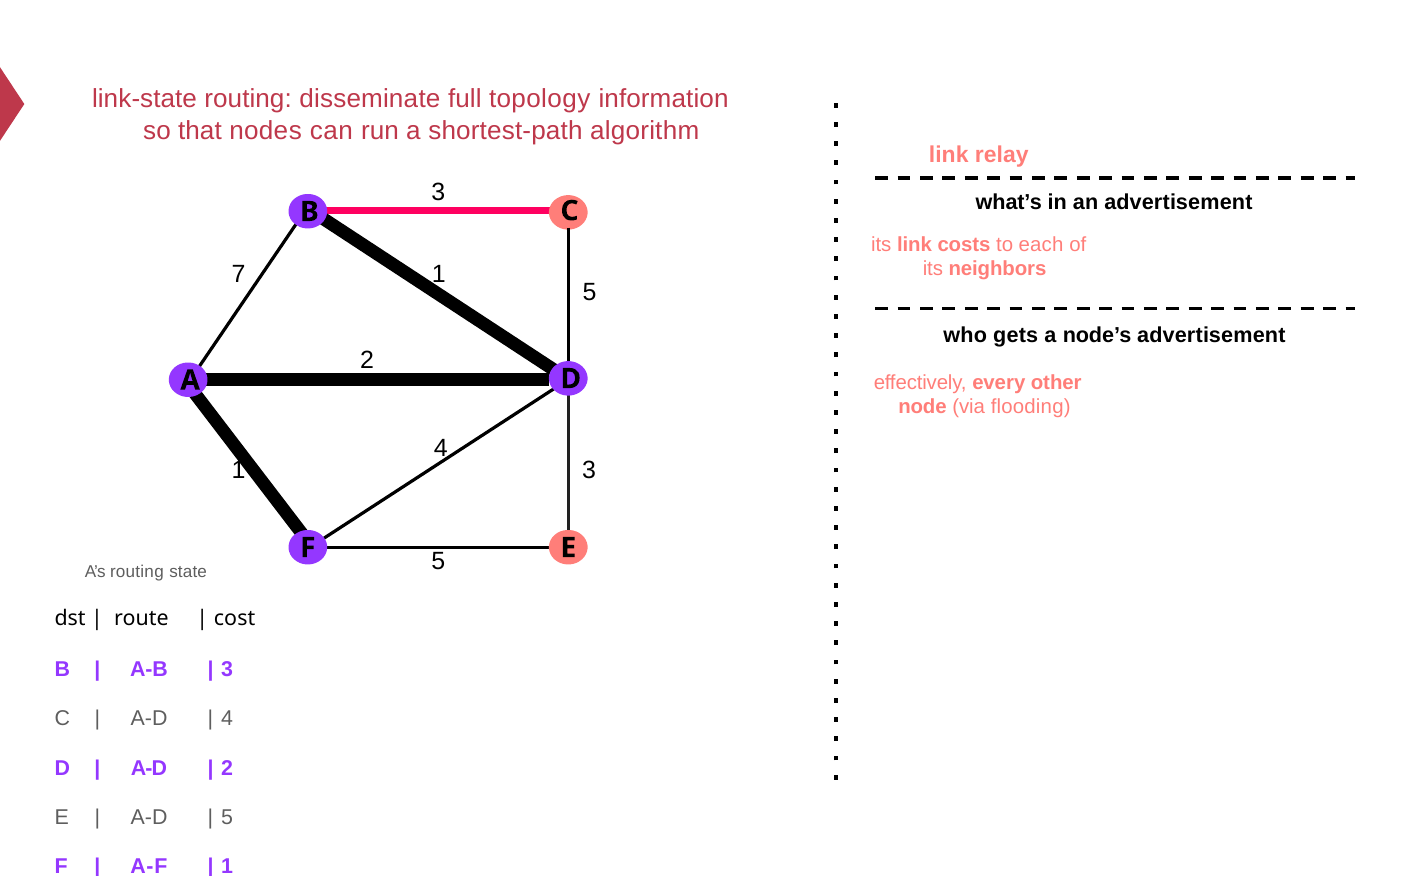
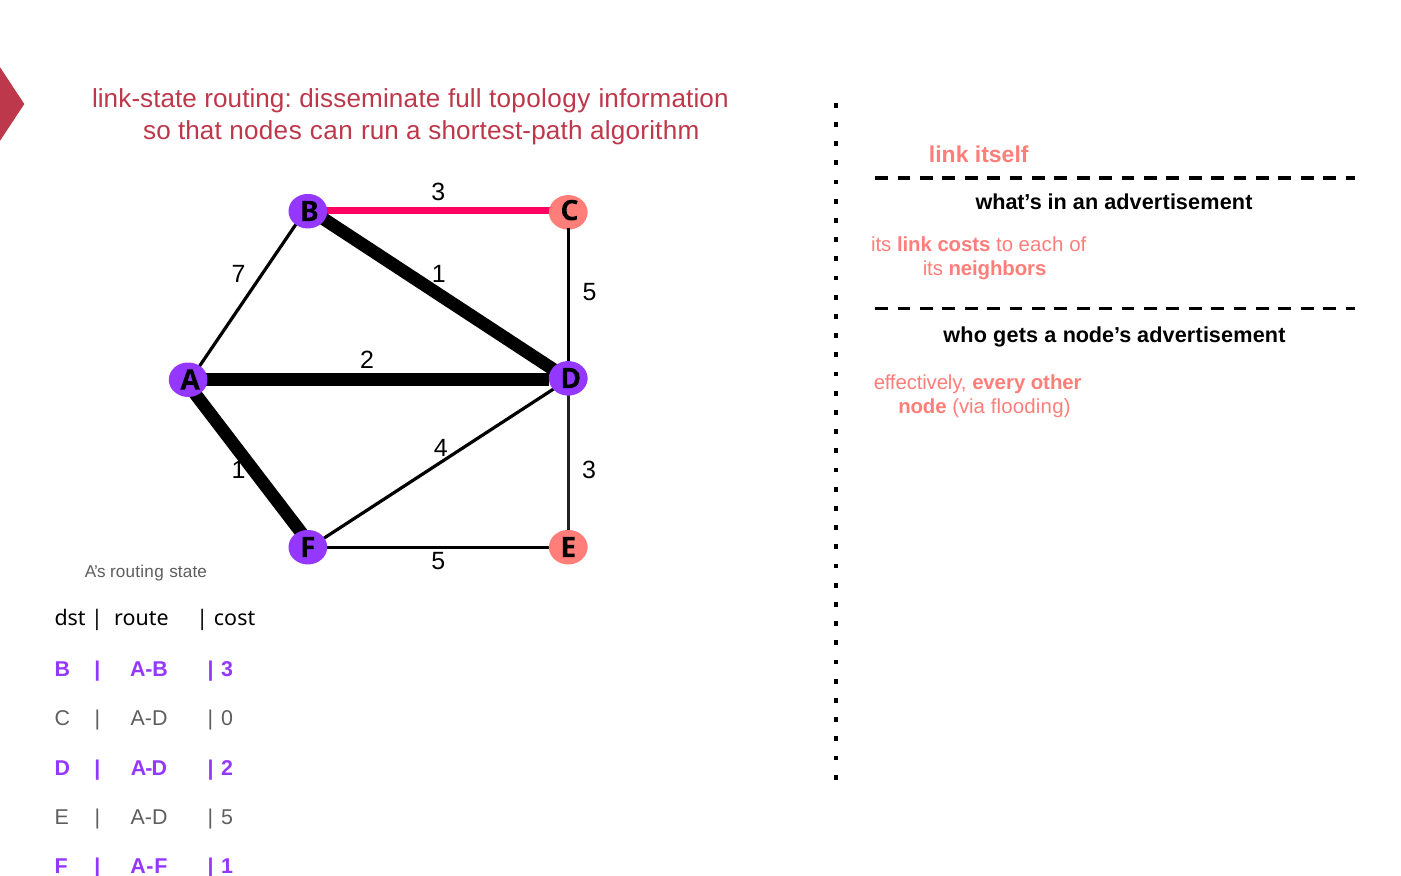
relay: relay -> itself (1002, 154)
4: 4 -> 0 (227, 718)
